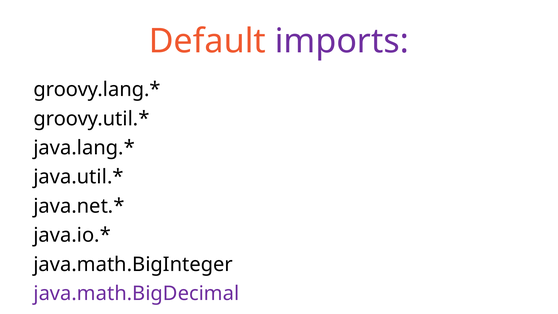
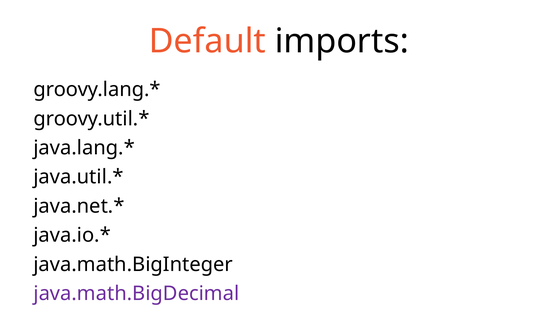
imports colour: purple -> black (342, 41)
